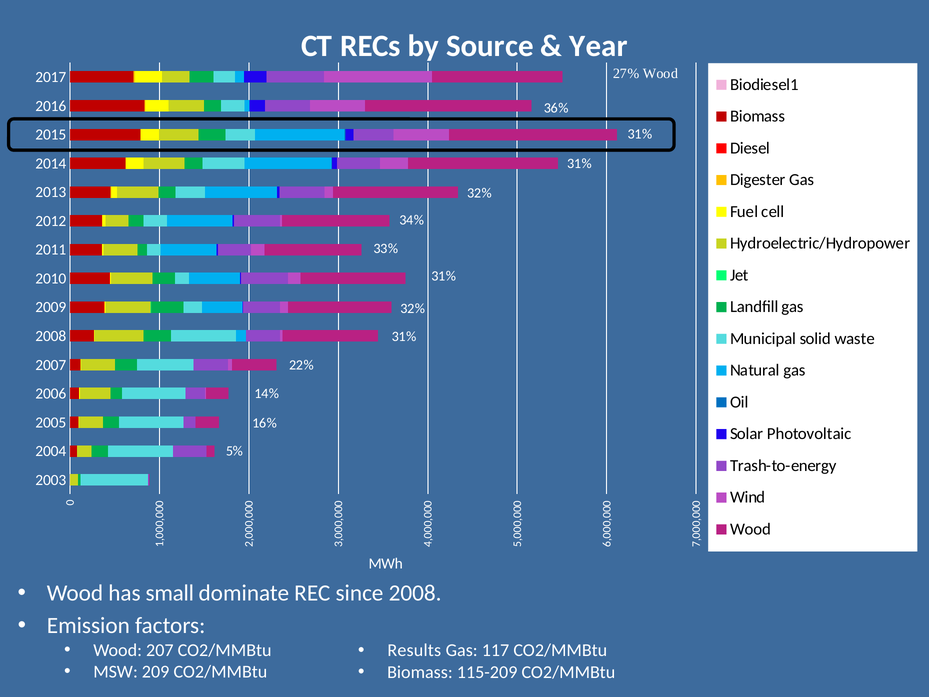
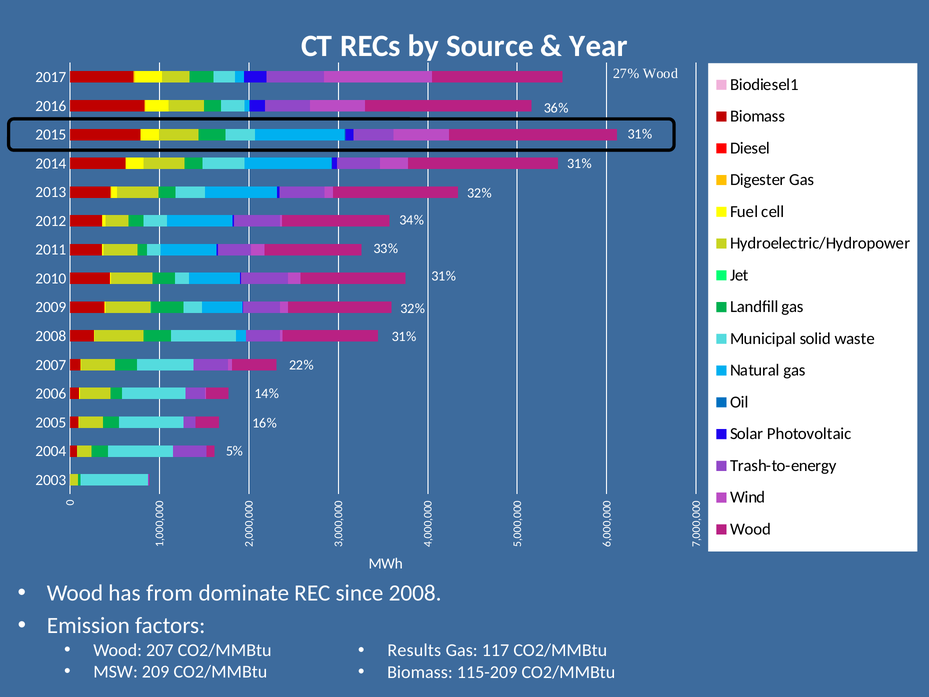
small: small -> from (170, 593)
